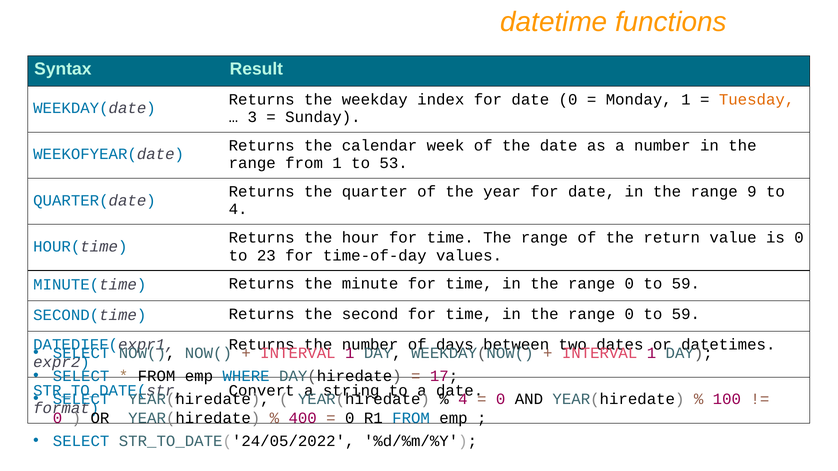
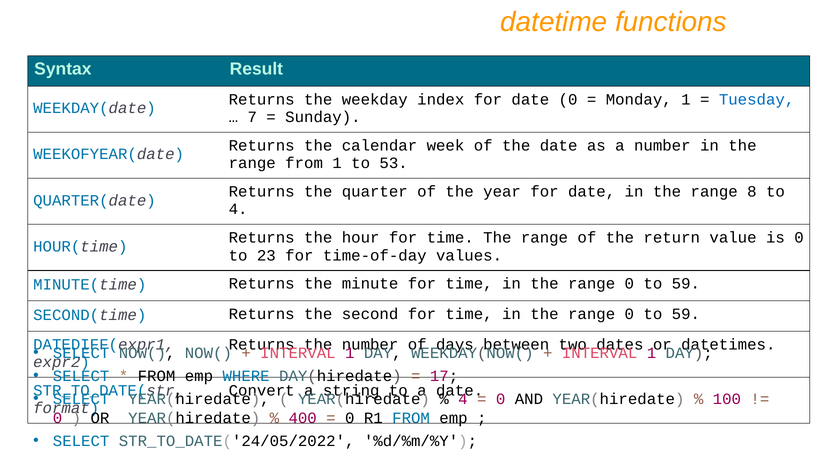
Tuesday colour: orange -> blue (757, 99)
3: 3 -> 7 (252, 117)
9: 9 -> 8 (752, 192)
